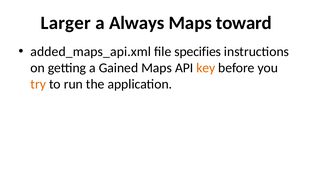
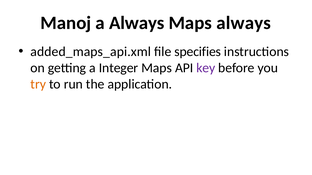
Larger: Larger -> Manoj (66, 23)
Maps toward: toward -> always (244, 23)
Gained: Gained -> Integer (119, 68)
key colour: orange -> purple (206, 68)
